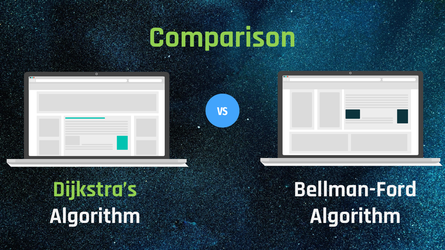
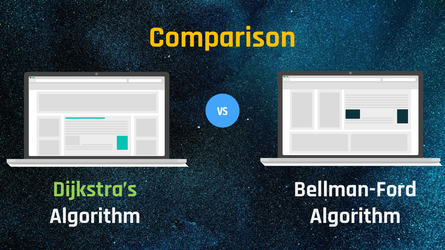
Comparison colour: light green -> yellow (222, 37)
